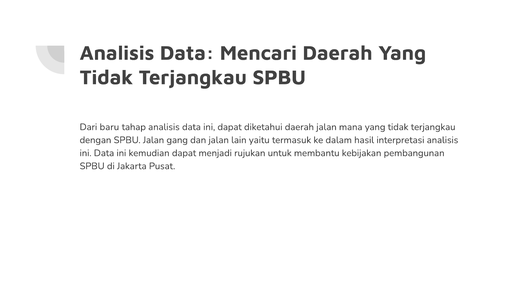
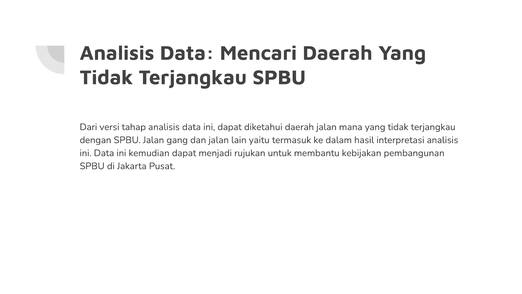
baru: baru -> versi (109, 127)
